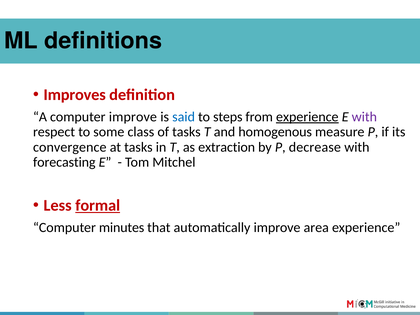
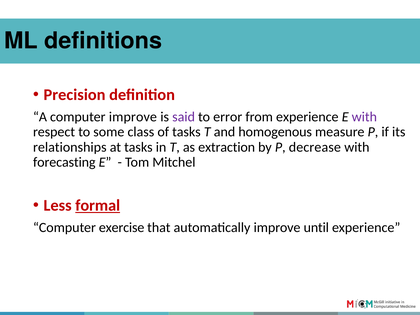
Improves: Improves -> Precision (75, 95)
said colour: blue -> purple (184, 117)
steps: steps -> error (228, 117)
experience underline: present -> none (307, 117)
convergence: convergence -> relationships (70, 147)
minutes: minutes -> exercise (122, 228)
area: area -> until (316, 228)
